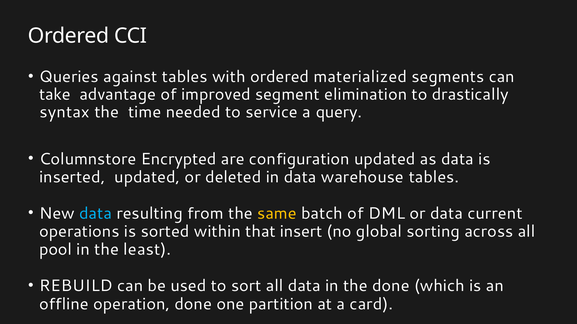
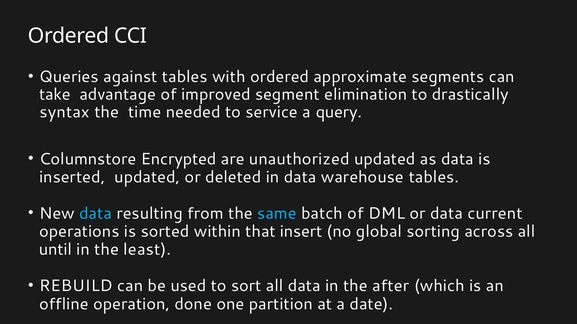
materialized: materialized -> approximate (360, 77)
configuration: configuration -> unauthorized (299, 159)
same colour: yellow -> light blue (277, 214)
pool: pool -> until (56, 250)
the done: done -> after (391, 286)
card: card -> date (371, 304)
